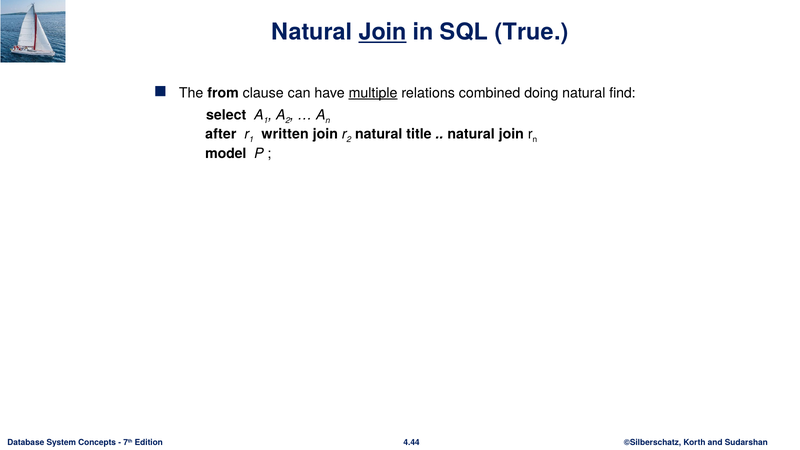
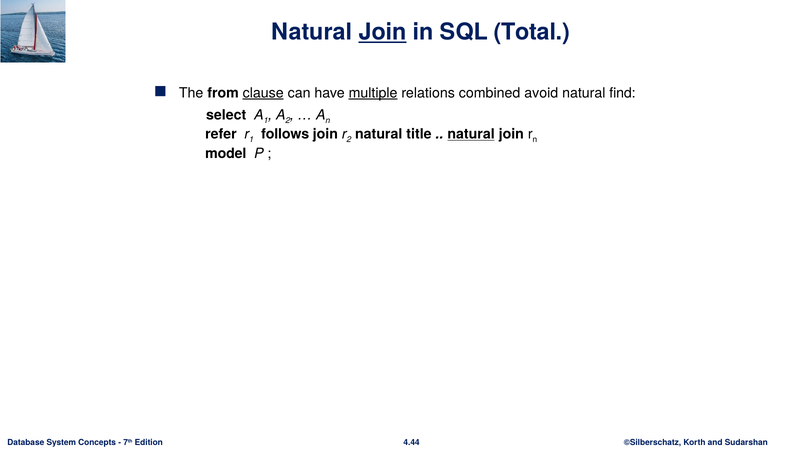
True: True -> Total (532, 32)
clause underline: none -> present (263, 93)
doing: doing -> avoid (541, 93)
after: after -> refer (221, 134)
written: written -> follows (285, 134)
natural underline: none -> present (471, 134)
